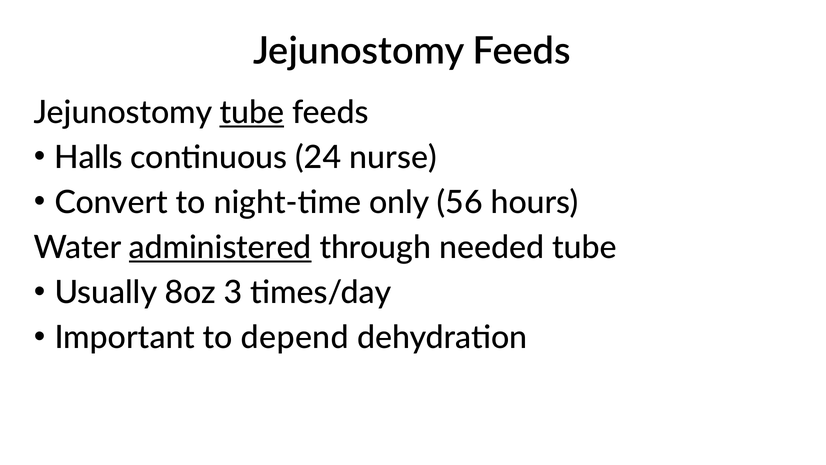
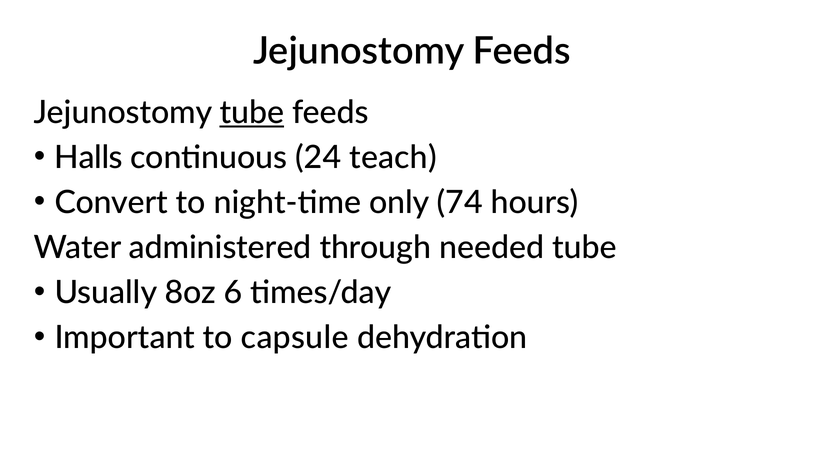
nurse: nurse -> teach (393, 157)
56: 56 -> 74 (460, 202)
administered underline: present -> none (220, 247)
3: 3 -> 6 (233, 292)
depend: depend -> capsule (295, 337)
